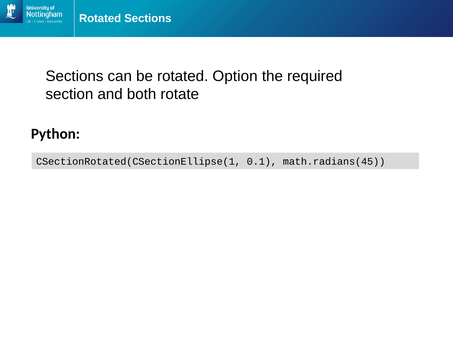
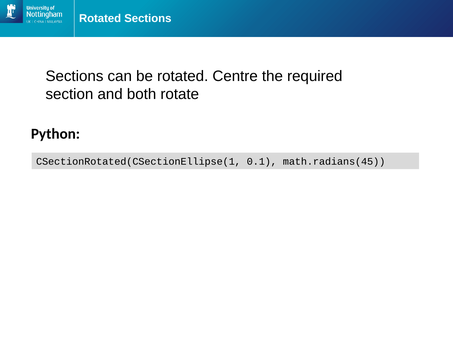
Option: Option -> Centre (235, 76)
